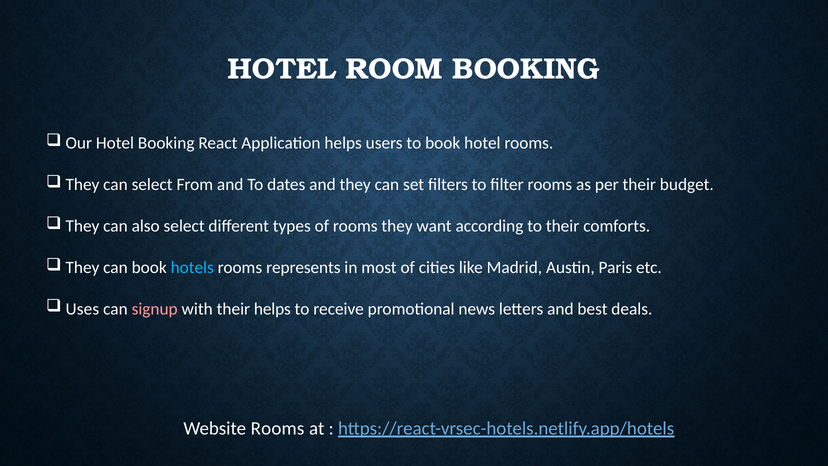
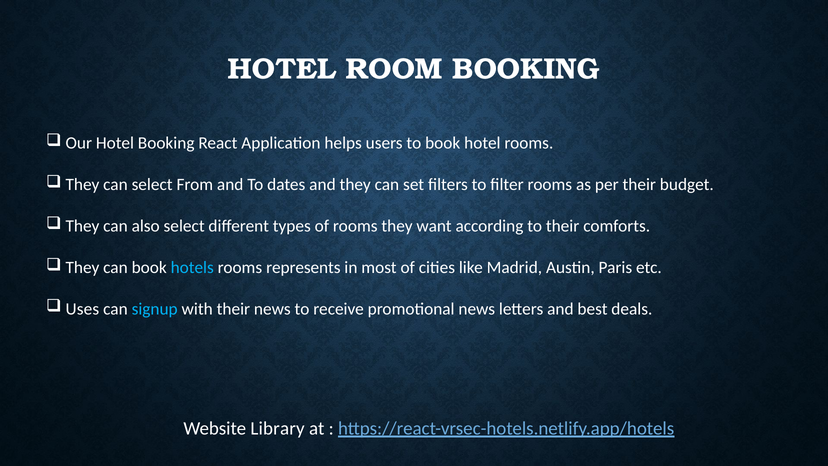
signup colour: pink -> light blue (155, 309)
their helps: helps -> news (272, 309)
Website Rooms: Rooms -> Library (278, 428)
